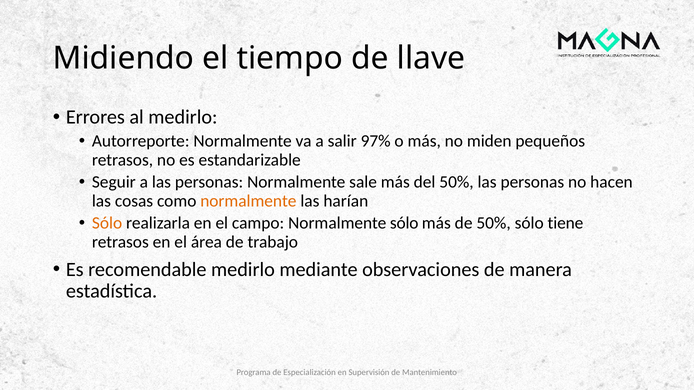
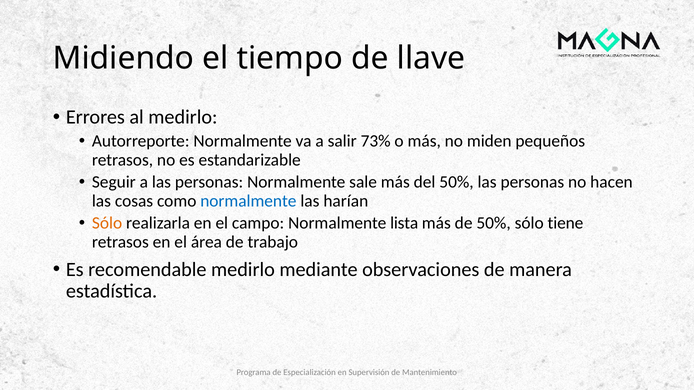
97%: 97% -> 73% (376, 141)
normalmente colour: orange -> blue (248, 201)
Normalmente sólo: sólo -> lista (404, 223)
